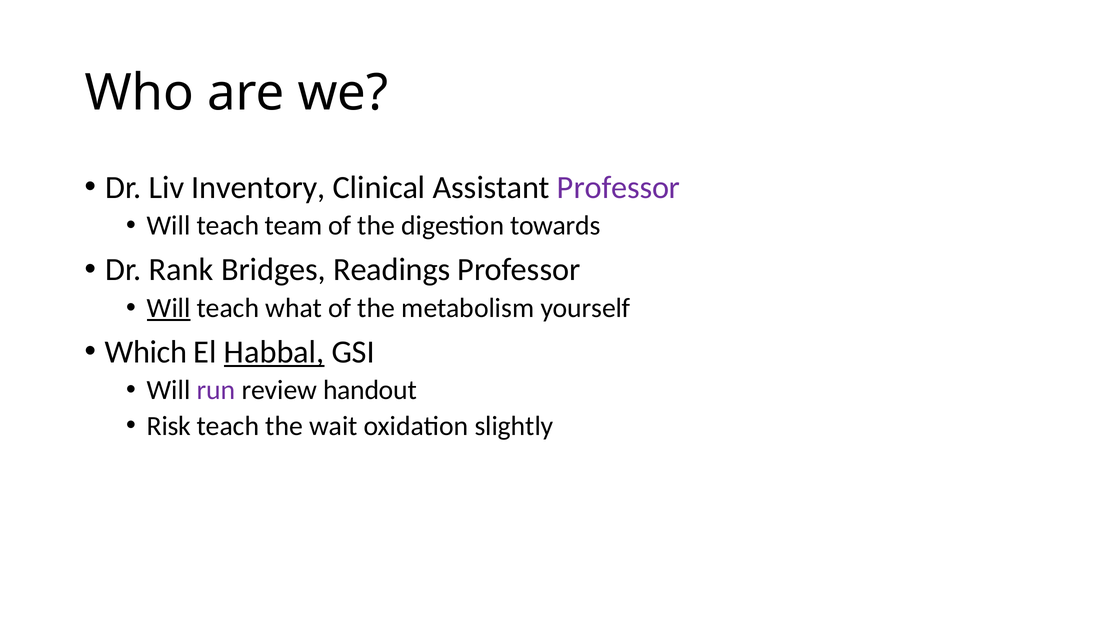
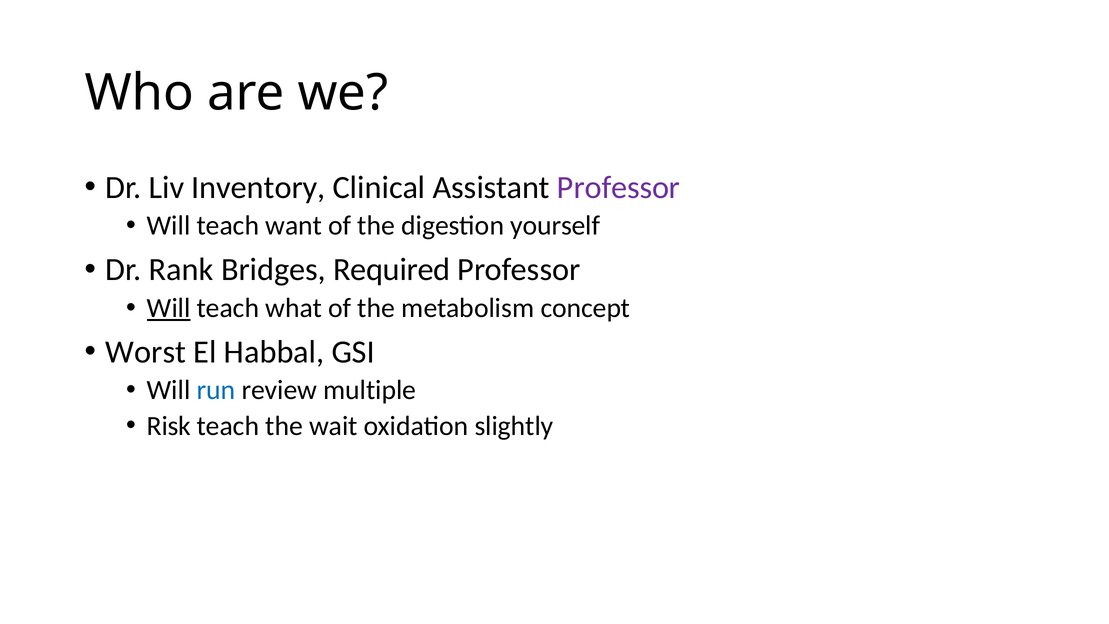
team: team -> want (294, 226)
towards: towards -> yourself (555, 226)
Readings: Readings -> Required (392, 270)
yourself: yourself -> concept (585, 308)
Which: Which -> Worst (146, 352)
Habbal underline: present -> none (274, 352)
run colour: purple -> blue (216, 390)
handout: handout -> multiple (370, 390)
